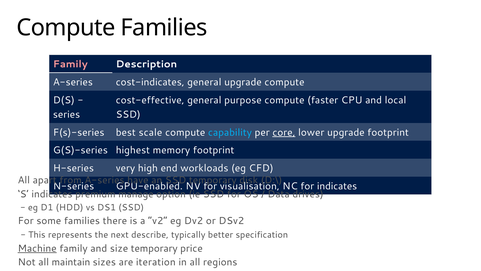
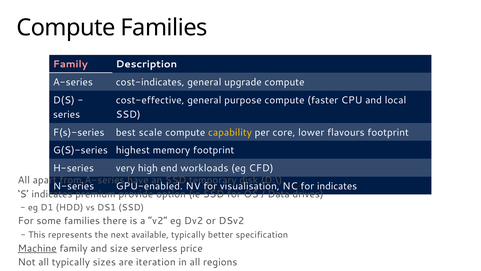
capability colour: light blue -> yellow (230, 132)
core underline: present -> none (284, 132)
lower upgrade: upgrade -> flavours (346, 132)
manage: manage -> provide (136, 194)
describe: describe -> available (150, 235)
size temporary: temporary -> serverless (154, 248)
all maintain: maintain -> typically (71, 262)
